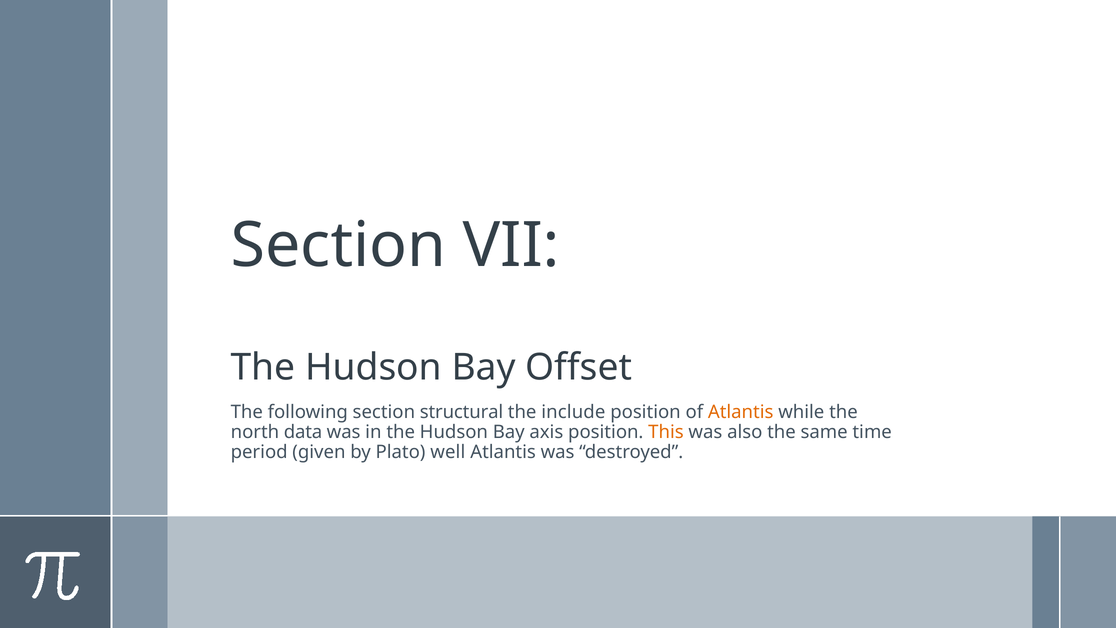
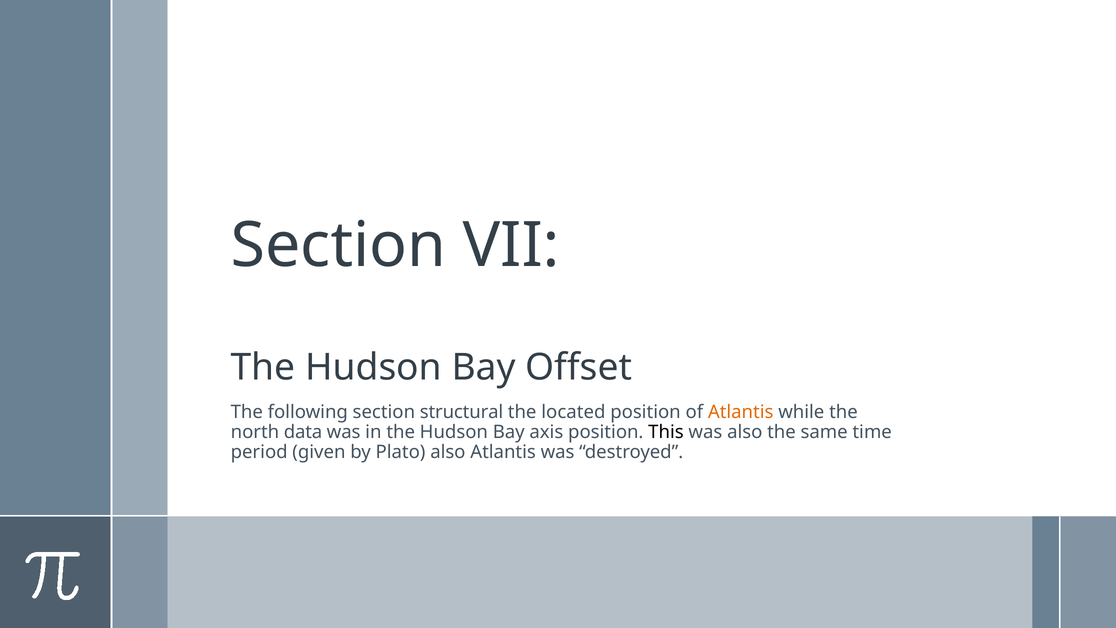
include: include -> located (573, 412)
This colour: orange -> black (666, 432)
Plato well: well -> also (448, 452)
